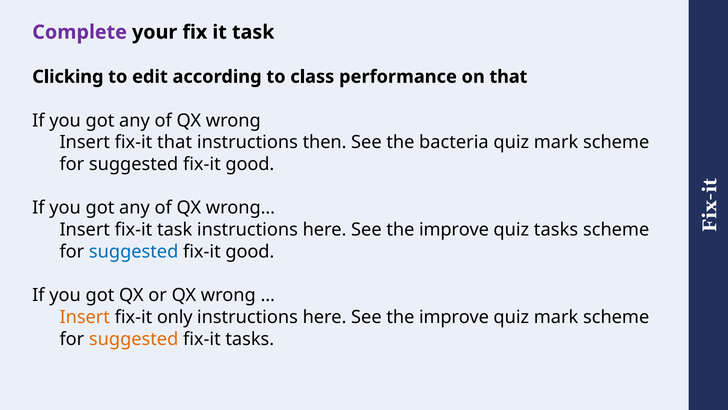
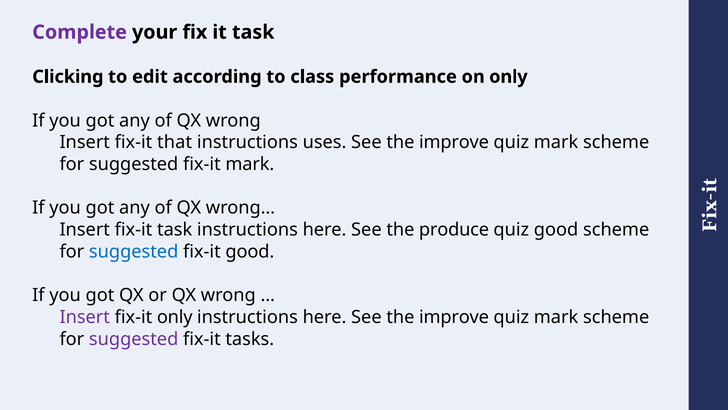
on that: that -> only (508, 77)
then: then -> uses (325, 142)
bacteria: bacteria -> improve (454, 142)
good: good -> mark (250, 164)
improve: improve -> produce (454, 230)
quiz tasks: tasks -> good (556, 230)
Insert colour: orange -> purple (85, 317)
suggested colour: orange -> purple (134, 339)
